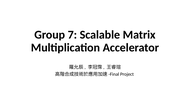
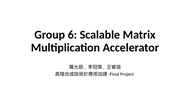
7: 7 -> 6 (72, 35)
